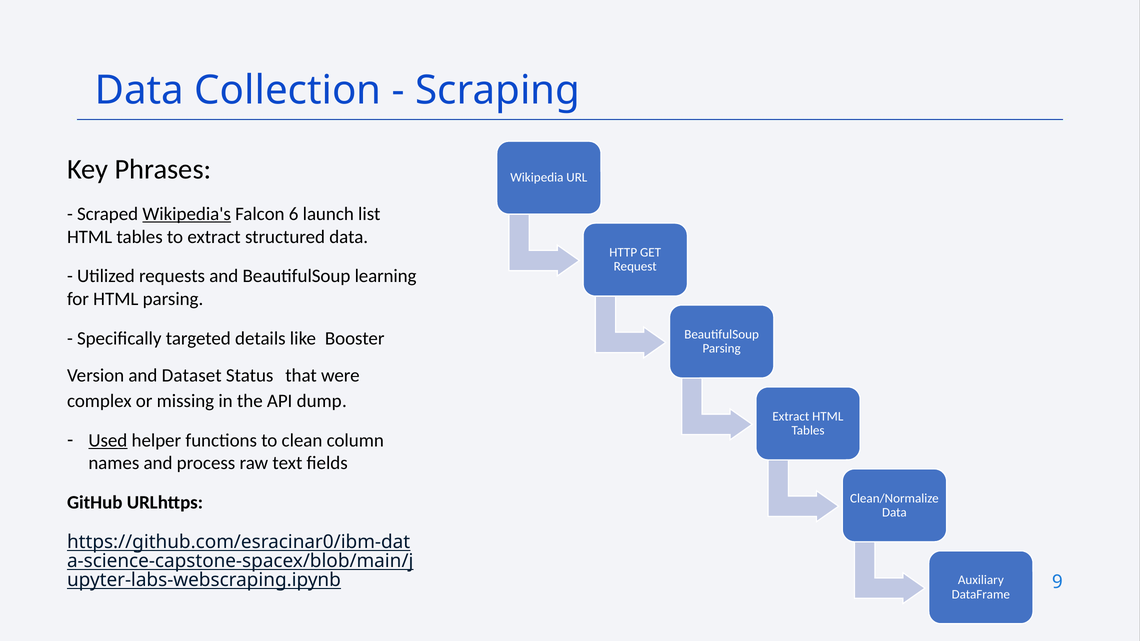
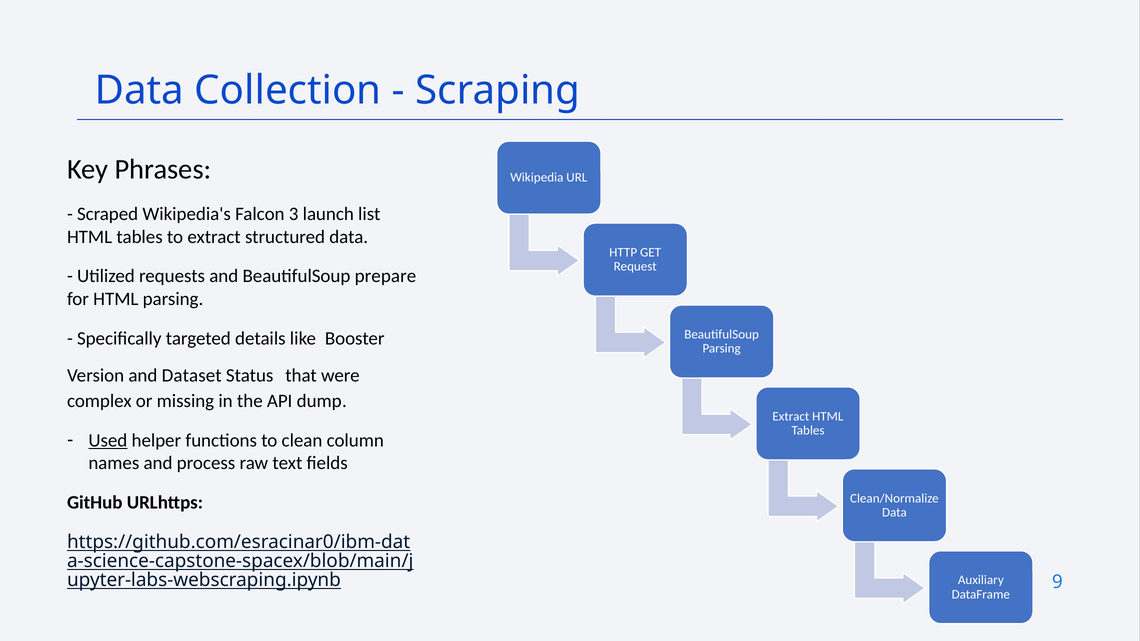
Wikipedia's underline: present -> none (187, 214)
6: 6 -> 3 (294, 214)
learning: learning -> prepare (385, 276)
